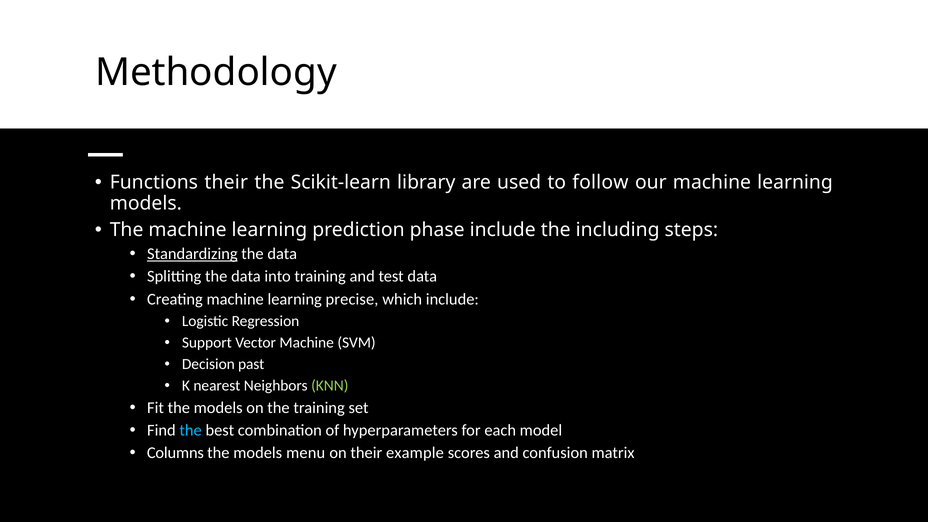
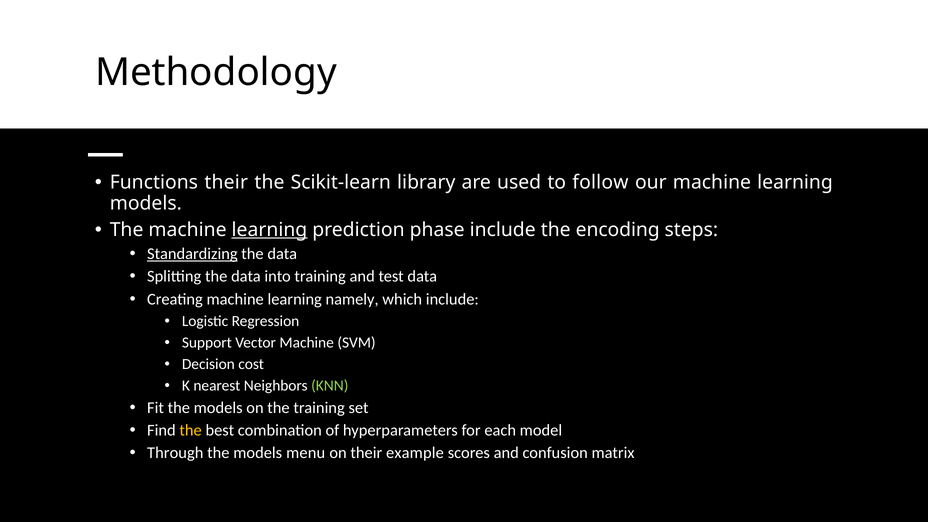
learning underline: none -> present (269, 230)
including: including -> encoding (618, 230)
precise: precise -> namely (352, 299)
past: past -> cost (251, 364)
the colour: light blue -> yellow (191, 430)
Columns: Columns -> Through (175, 453)
